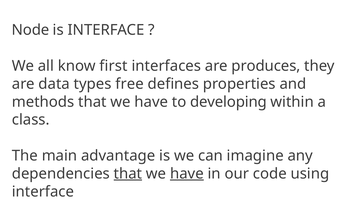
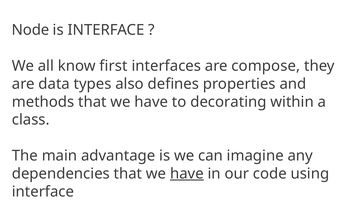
produces: produces -> compose (266, 66)
free: free -> also (130, 84)
developing: developing -> decorating (228, 102)
that underline: present -> none (128, 174)
